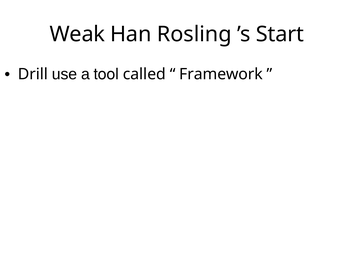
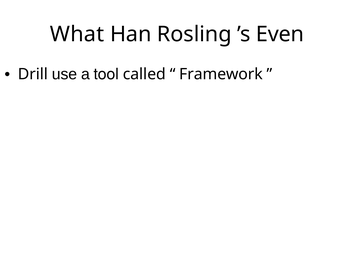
Weak: Weak -> What (77, 34)
Start: Start -> Even (280, 34)
